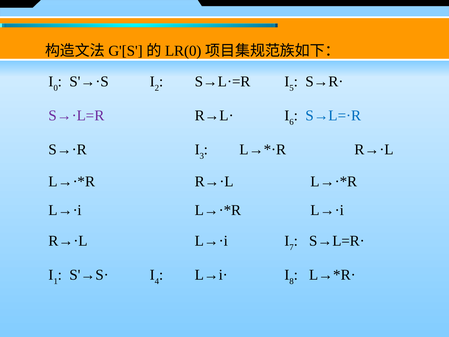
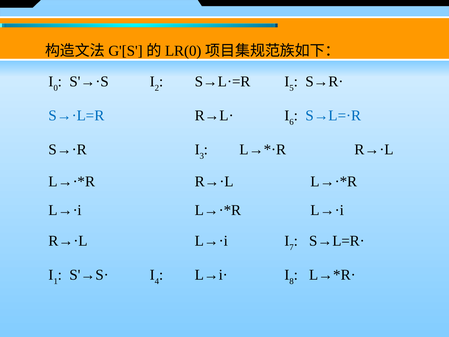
S→·L=R colour: purple -> blue (76, 115)
